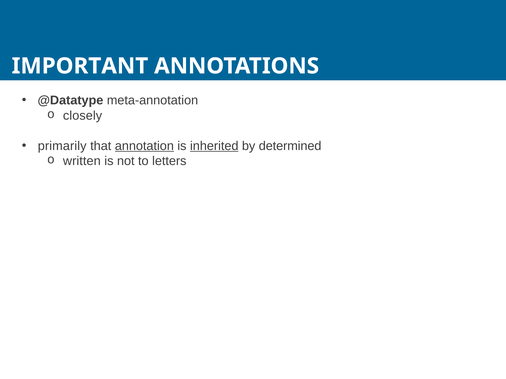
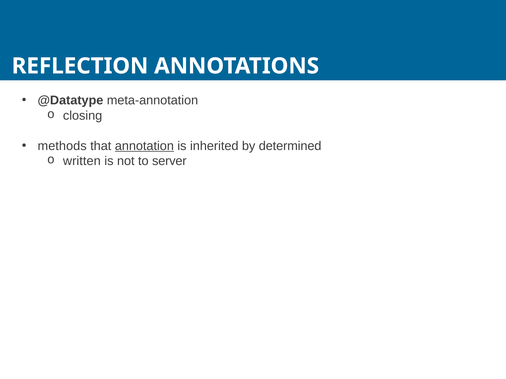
IMPORTANT: IMPORTANT -> REFLECTION (80, 66)
closely: closely -> closing (83, 116)
primarily: primarily -> methods (62, 146)
inherited underline: present -> none (214, 146)
letters: letters -> server (169, 161)
